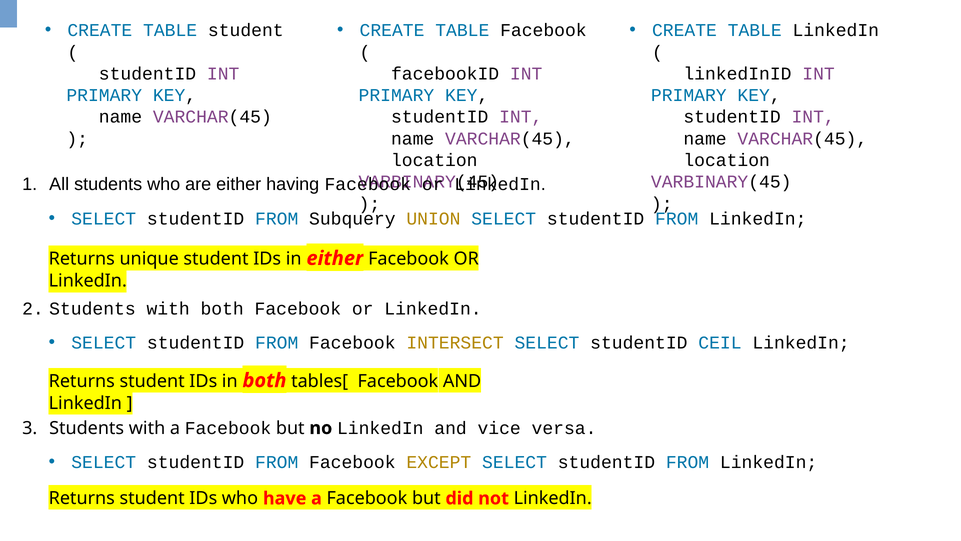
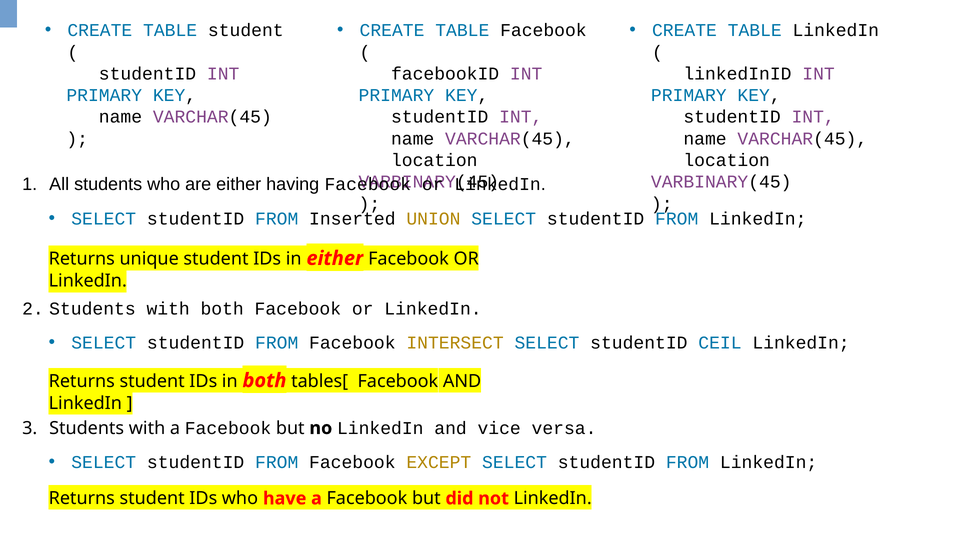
Subquery: Subquery -> Inserted (352, 218)
